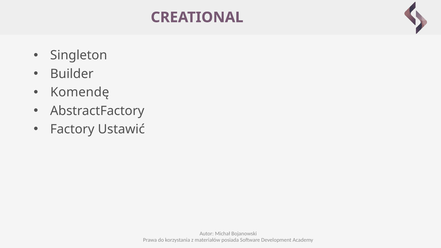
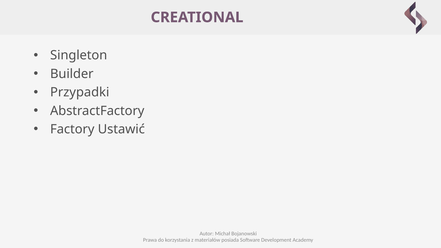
Komendę: Komendę -> Przypadki (80, 92)
